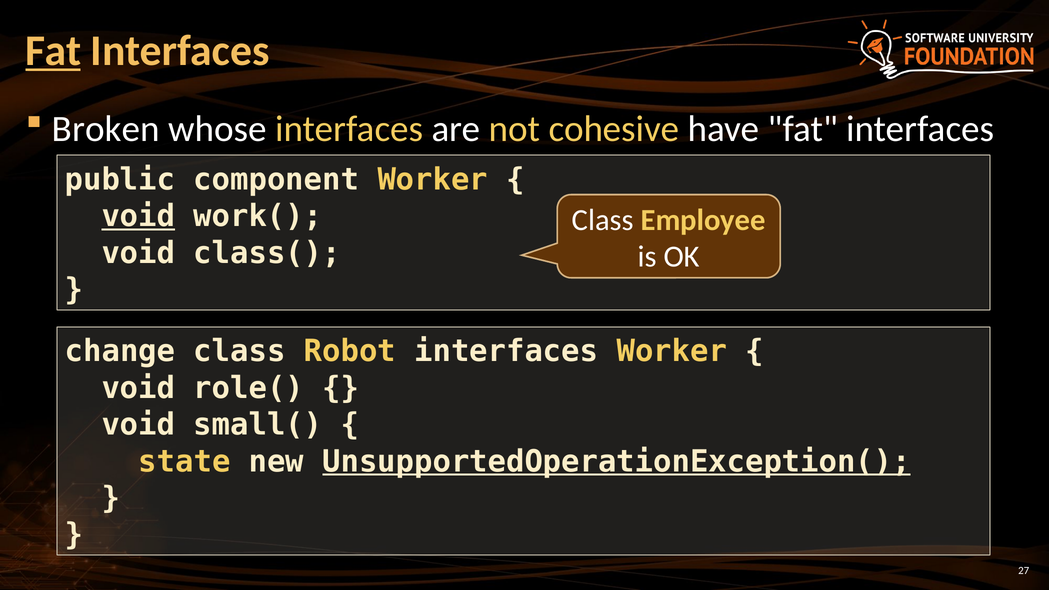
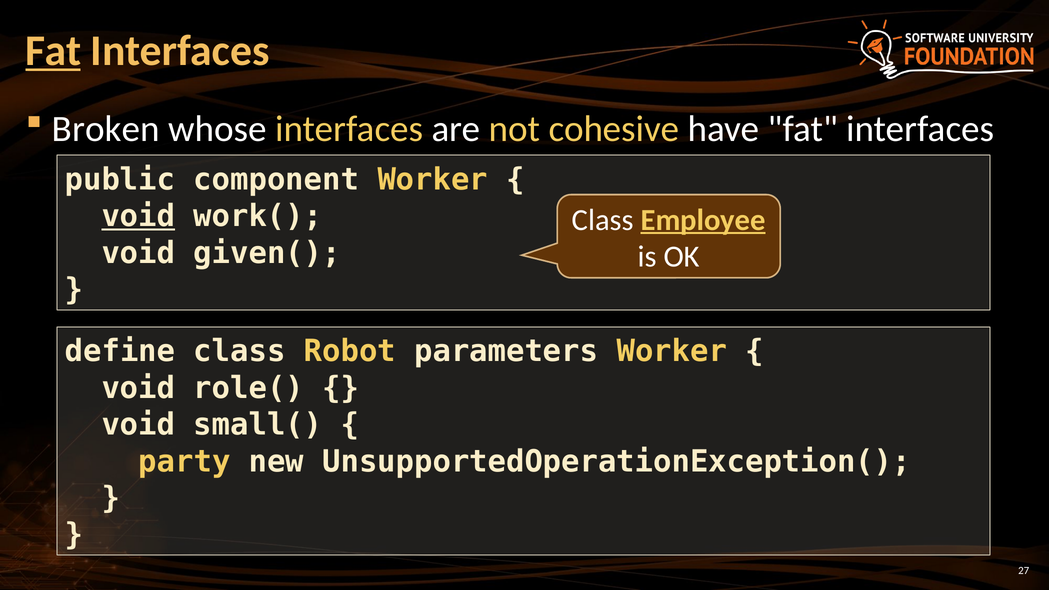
Employee underline: none -> present (703, 220)
class(: class( -> given( (267, 253)
change: change -> define (120, 351)
Robot interfaces: interfaces -> parameters (506, 351)
state: state -> party (184, 462)
UnsupportedOperationException( underline: present -> none (616, 462)
